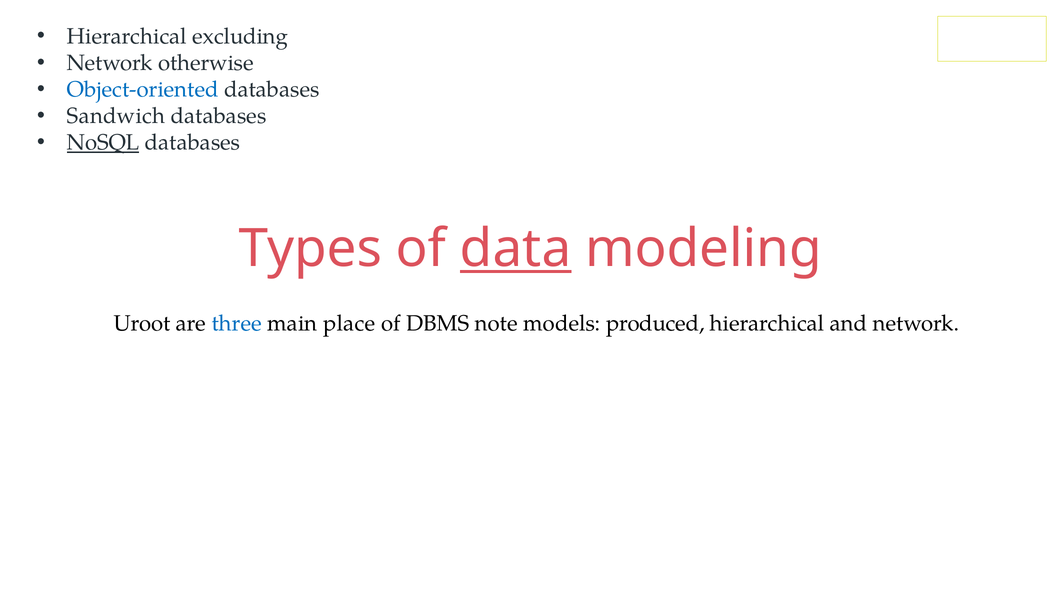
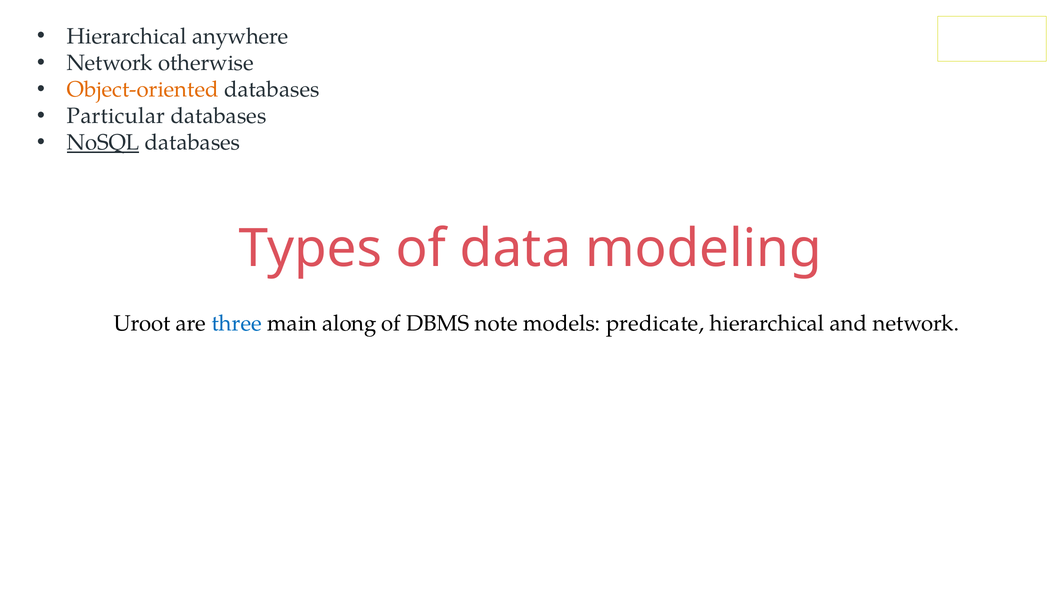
excluding: excluding -> anywhere (240, 36)
Object-oriented colour: blue -> orange (143, 89)
Sandwich: Sandwich -> Particular (116, 116)
data underline: present -> none (516, 249)
place: place -> along (349, 323)
produced: produced -> predicate (655, 323)
